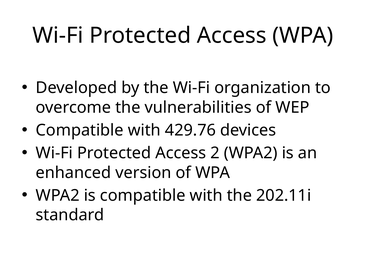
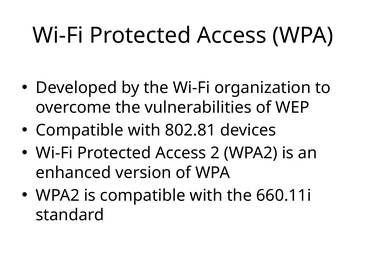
429.76: 429.76 -> 802.81 (190, 130)
202.11i: 202.11i -> 660.11i (284, 195)
